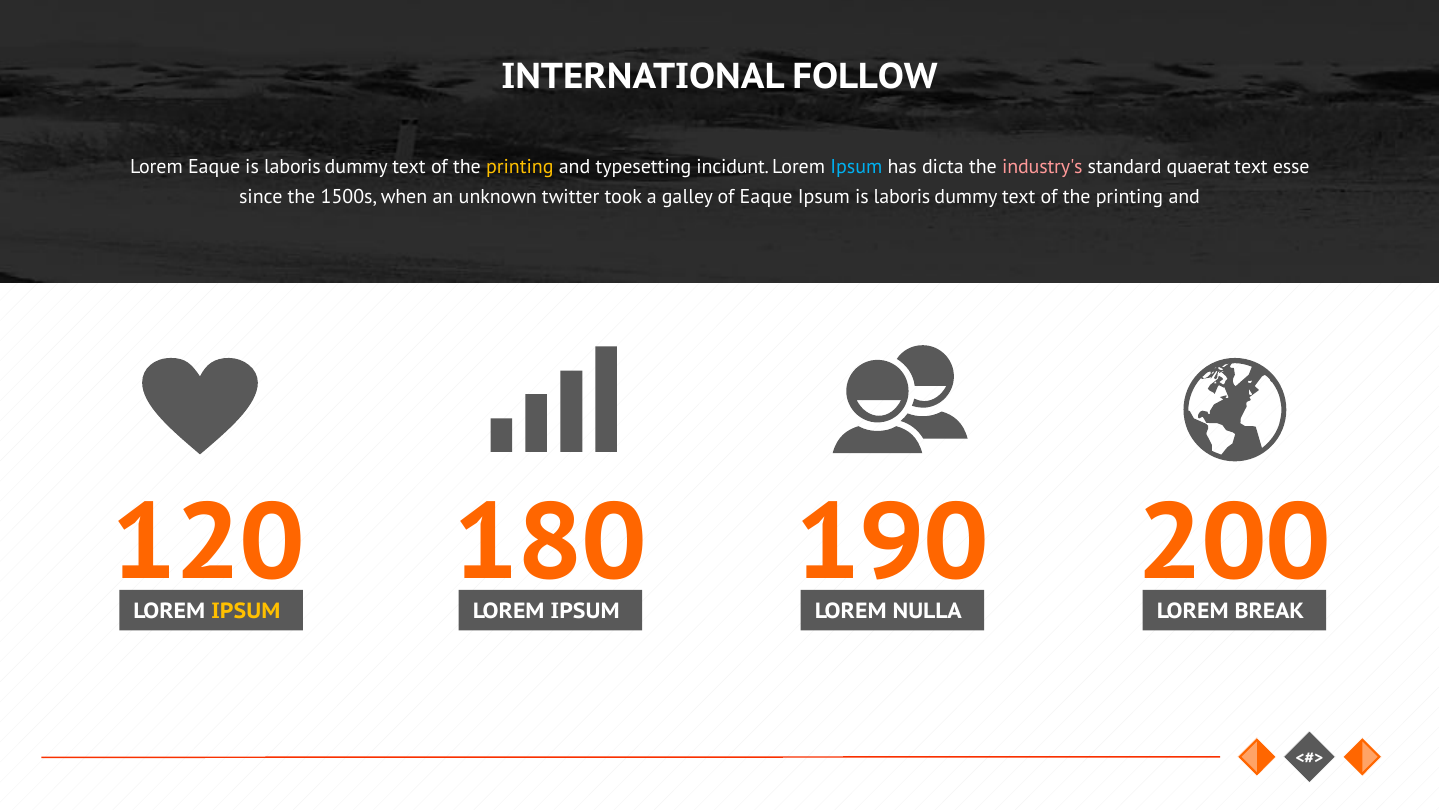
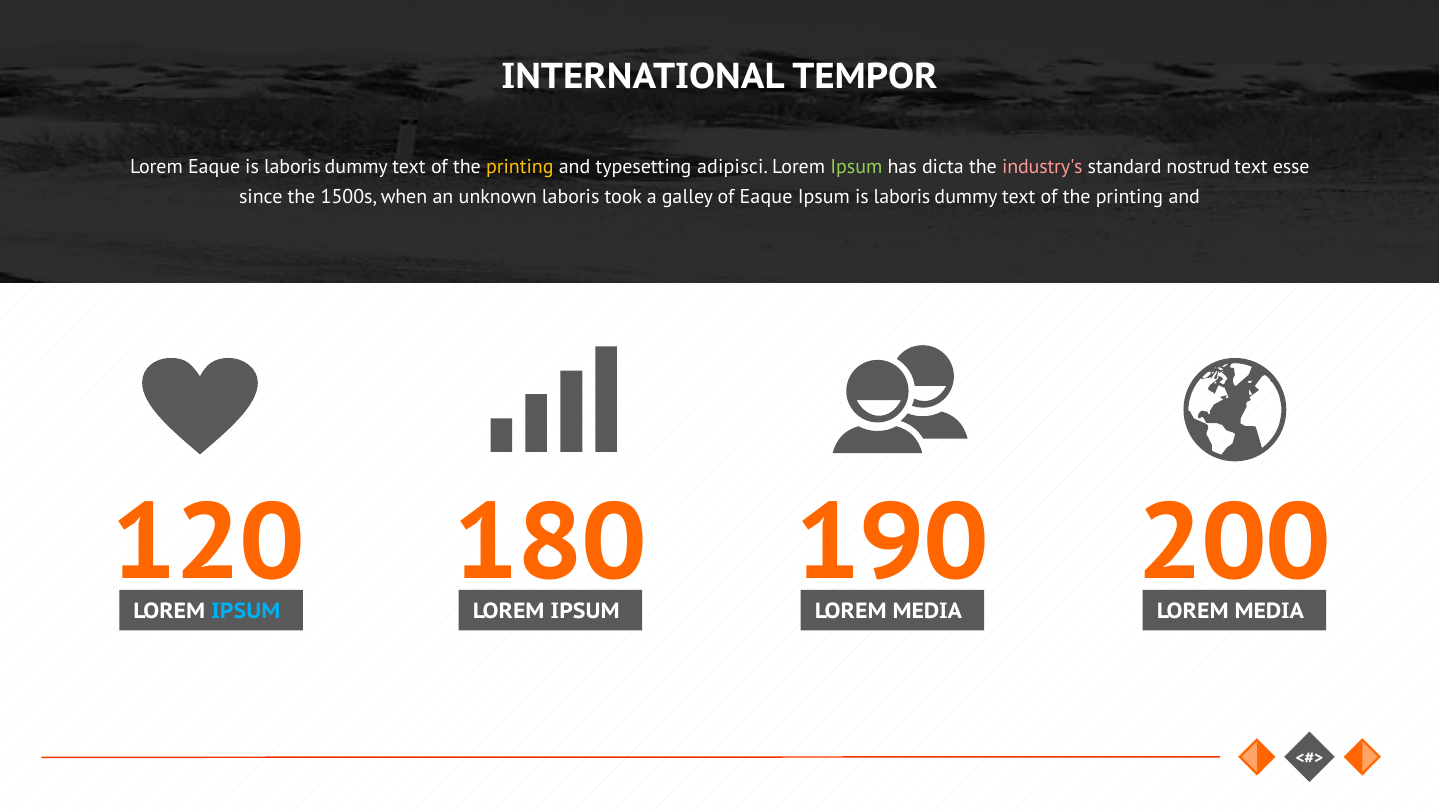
FOLLOW: FOLLOW -> TEMPOR (865, 77)
incidunt: incidunt -> adipisci (733, 167)
Ipsum colour: light blue -> light green (856, 167)
quaerat: quaerat -> nostrud (1198, 167)
unknown twitter: twitter -> laboris (571, 197)
IPSUM colour: yellow -> light blue (246, 611)
NULLA: NULLA -> MEDIA (927, 611)
BREAK: BREAK -> MEDIA (1269, 611)
